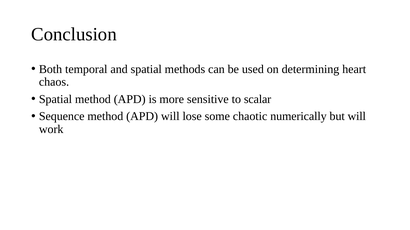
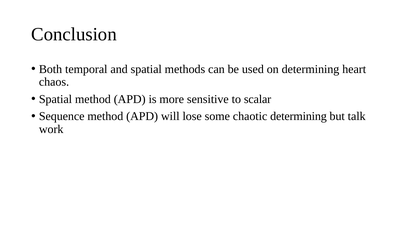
chaotic numerically: numerically -> determining (298, 117)
but will: will -> talk (357, 117)
